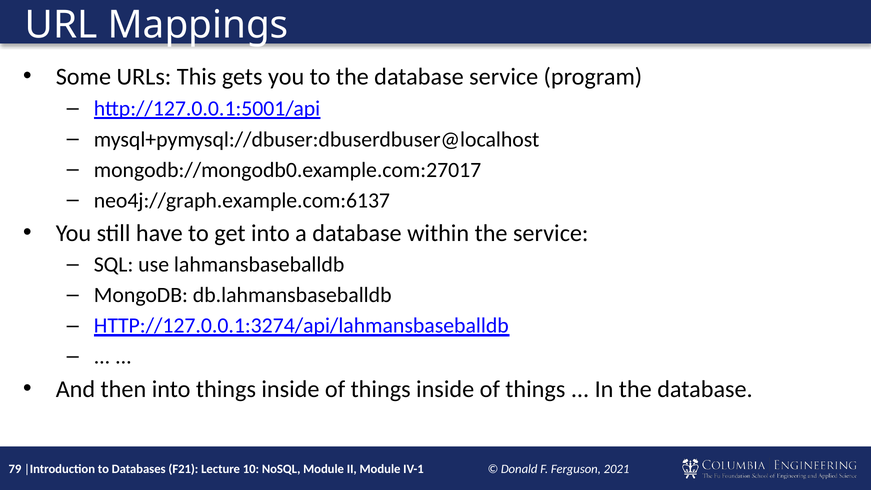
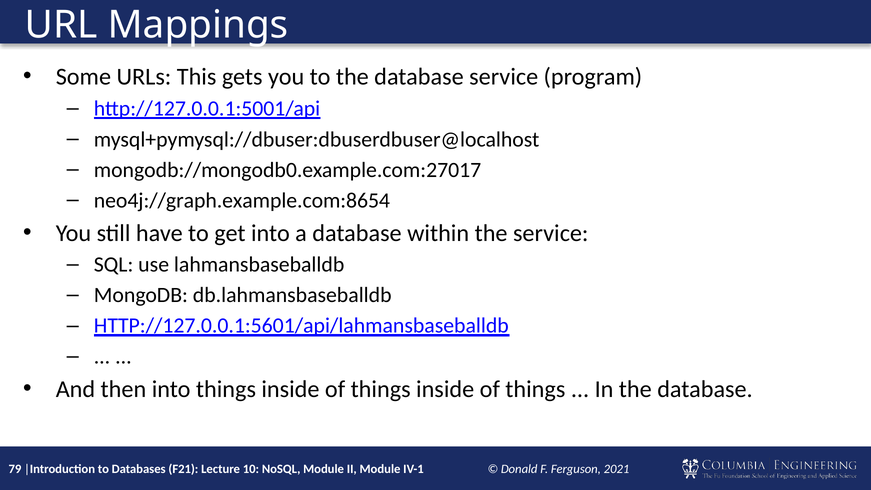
neo4j://graph.example.com:6137: neo4j://graph.example.com:6137 -> neo4j://graph.example.com:8654 (242, 200)
HTTP://127.0.0.1:3274/api/lahmansbaseballdb: HTTP://127.0.0.1:3274/api/lahmansbaseballdb -> HTTP://127.0.0.1:5601/api/lahmansbaseballdb (301, 326)
